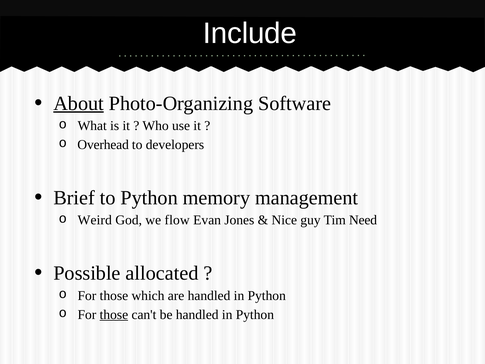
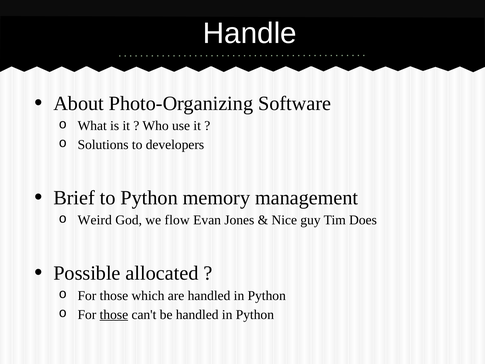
Include: Include -> Handle (250, 33)
About underline: present -> none (79, 103)
Overhead: Overhead -> Solutions (103, 145)
Need: Need -> Does (363, 220)
